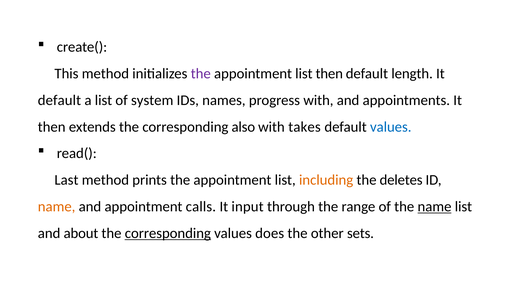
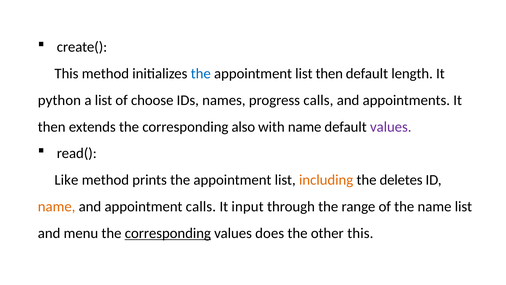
the colour: purple -> blue (201, 74)
default: default -> python (59, 100)
system: system -> choose (152, 100)
progress with: with -> calls (318, 100)
with takes: takes -> name (305, 127)
values colour: blue -> purple (391, 127)
Last: Last -> Like (66, 180)
name underline: present -> none (435, 206)
about: about -> menu (81, 233)
other sets: sets -> this (360, 233)
